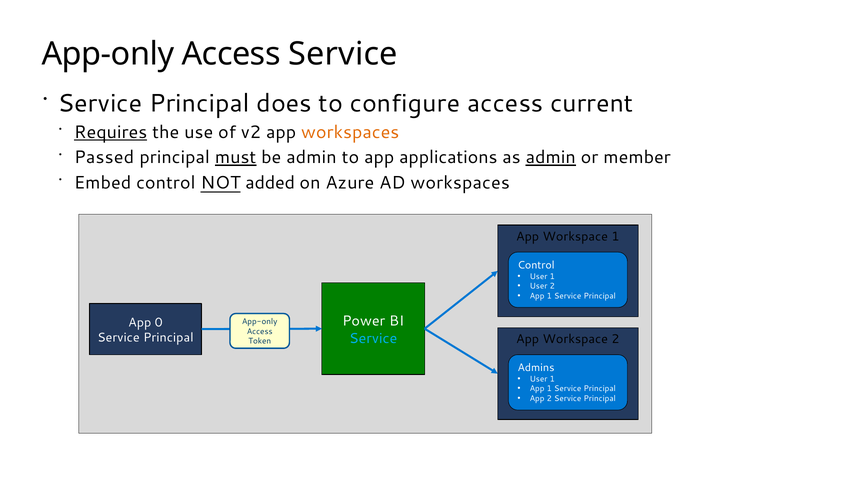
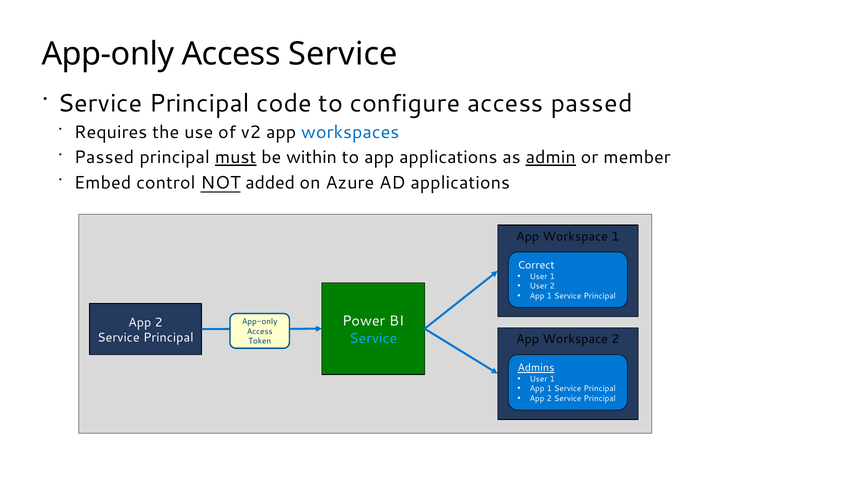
does: does -> code (284, 103)
access current: current -> passed (592, 103)
Requires underline: present -> none (111, 132)
workspaces colour: orange -> blue (350, 132)
be admin: admin -> within (312, 158)
AD workspaces: workspaces -> applications (460, 183)
Control: Control -> Correct (536, 265)
0: 0 -> 2 (159, 323)
Admins underline: none -> present (536, 368)
